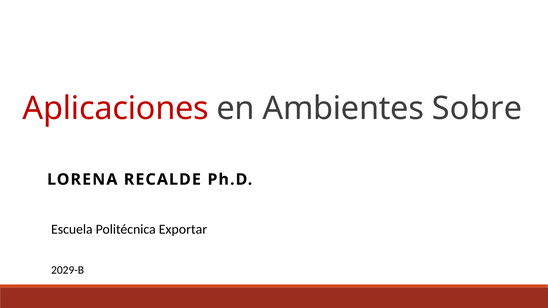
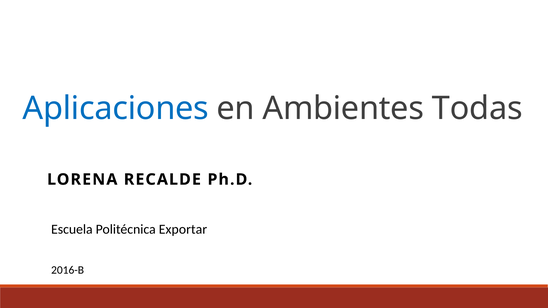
Aplicaciones colour: red -> blue (116, 109)
Sobre: Sobre -> Todas (477, 109)
2029-B: 2029-B -> 2016-B (68, 270)
